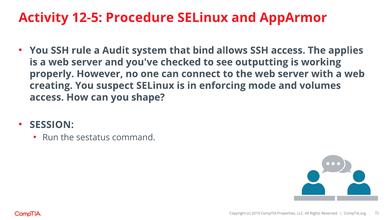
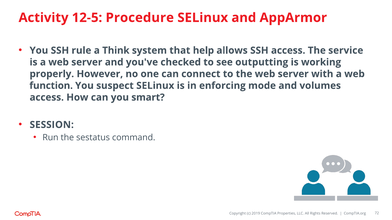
Audit: Audit -> Think (116, 51)
bind: bind -> help (203, 51)
applies: applies -> service (346, 51)
creating: creating -> function (51, 86)
shape: shape -> smart (148, 98)
